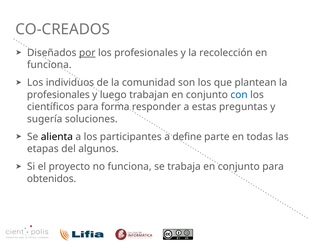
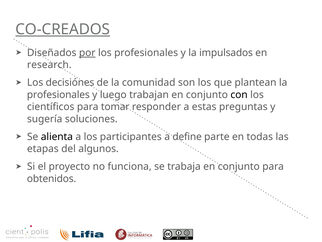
CO-CREADOS underline: none -> present (63, 29)
recolección: recolección -> impulsados (226, 53)
funciona: funciona -> research (49, 65)
individuos: individuos -> decisiónes (70, 82)
con colour: blue -> black (239, 95)
forma: forma -> tomar (115, 107)
